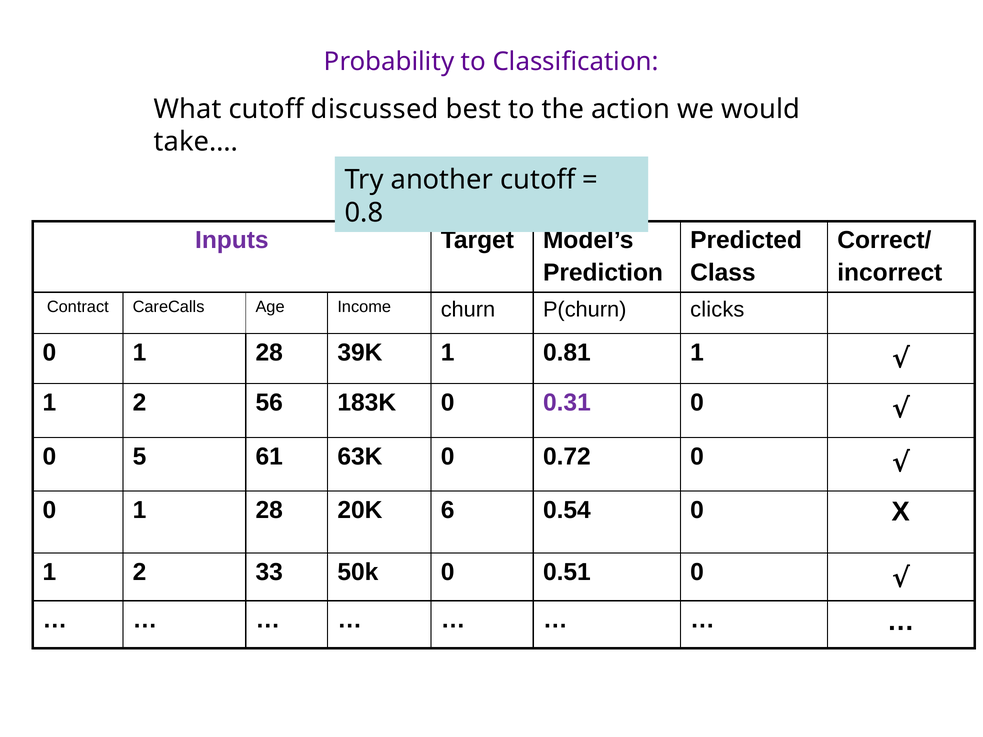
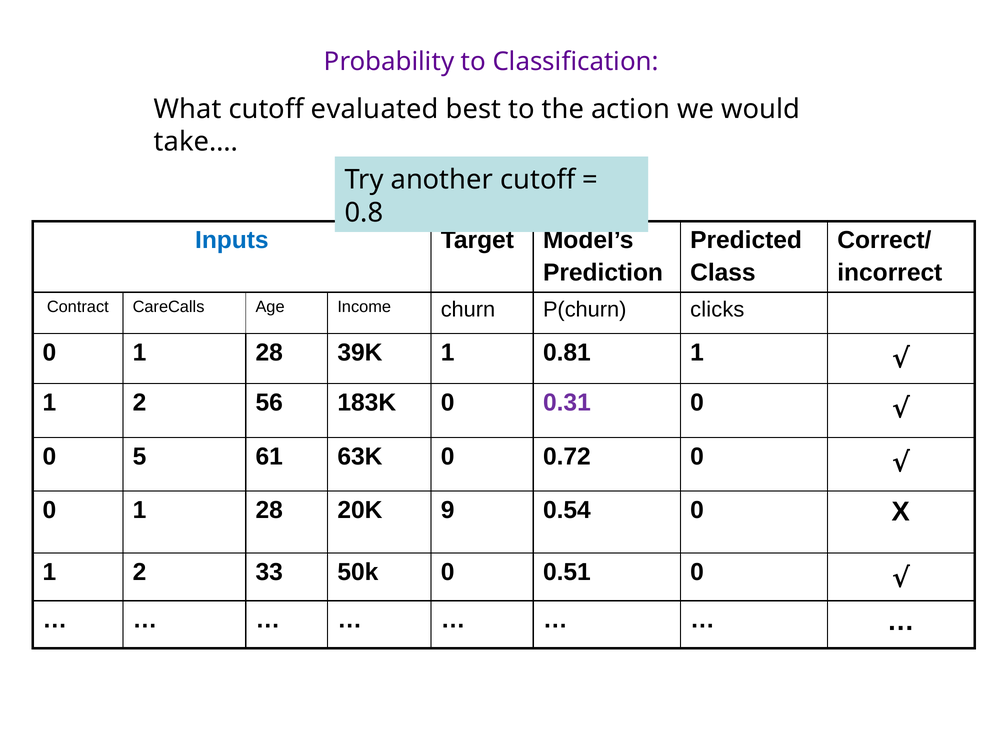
discussed: discussed -> evaluated (375, 109)
Inputs colour: purple -> blue (232, 240)
6: 6 -> 9 (448, 510)
